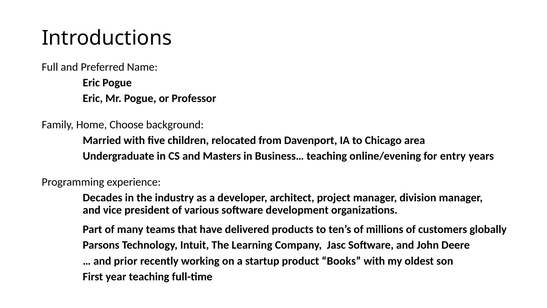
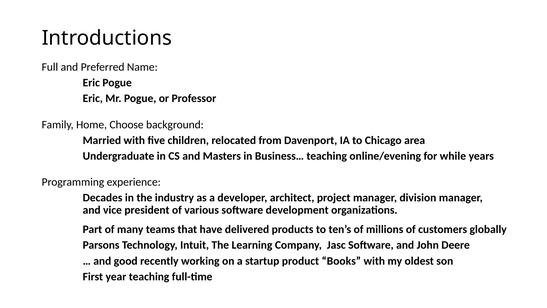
entry: entry -> while (453, 156)
prior: prior -> good (126, 261)
